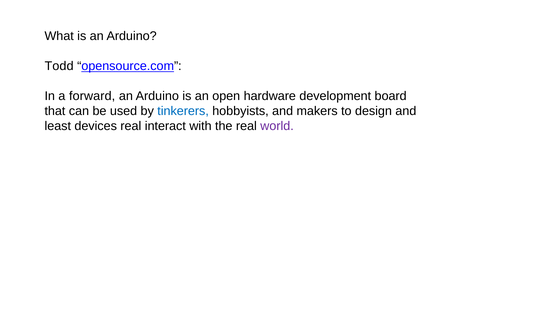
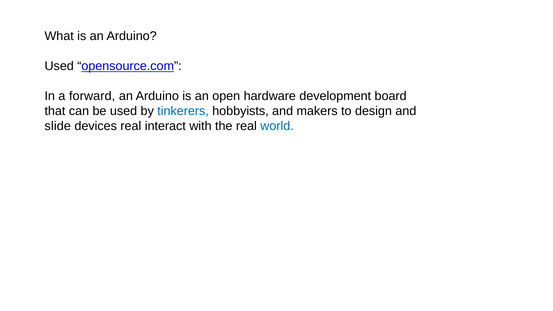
Todd: Todd -> Used (59, 66)
least: least -> slide (58, 126)
world colour: purple -> blue (277, 126)
